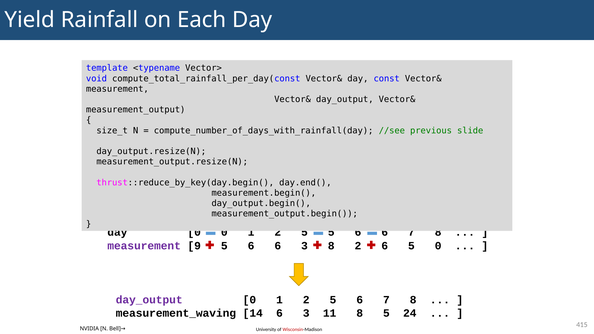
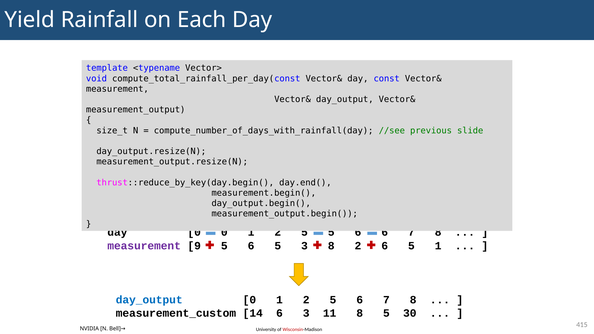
9 5 6 6: 6 -> 5 (278, 246)
5 0: 0 -> 1 (438, 246)
day_output colour: purple -> blue (149, 300)
measurement_waving: measurement_waving -> measurement_custom (176, 313)
24: 24 -> 30 (410, 313)
